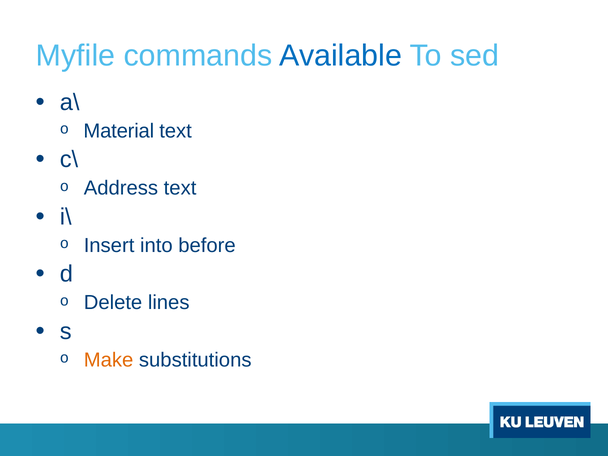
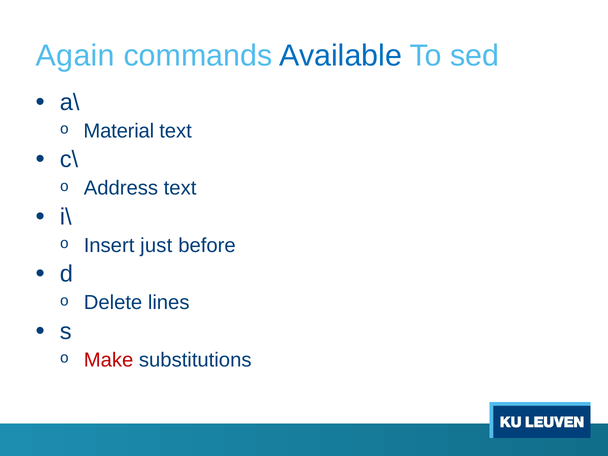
Myfile: Myfile -> Again (75, 56)
into: into -> just (156, 246)
Make colour: orange -> red (109, 360)
